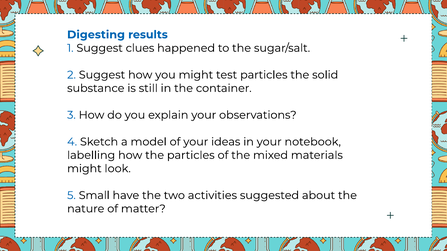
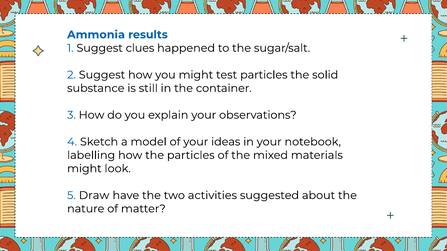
Digesting: Digesting -> Ammonia (96, 35)
Small: Small -> Draw (94, 196)
